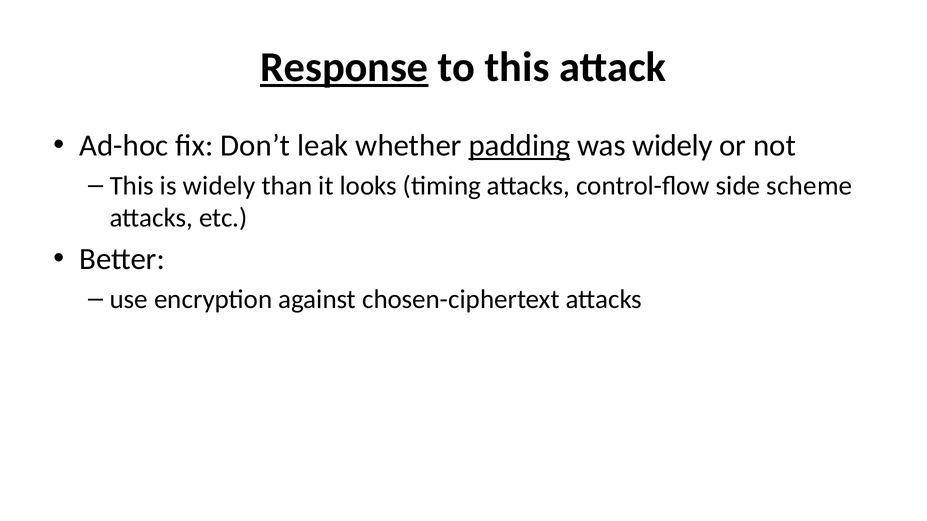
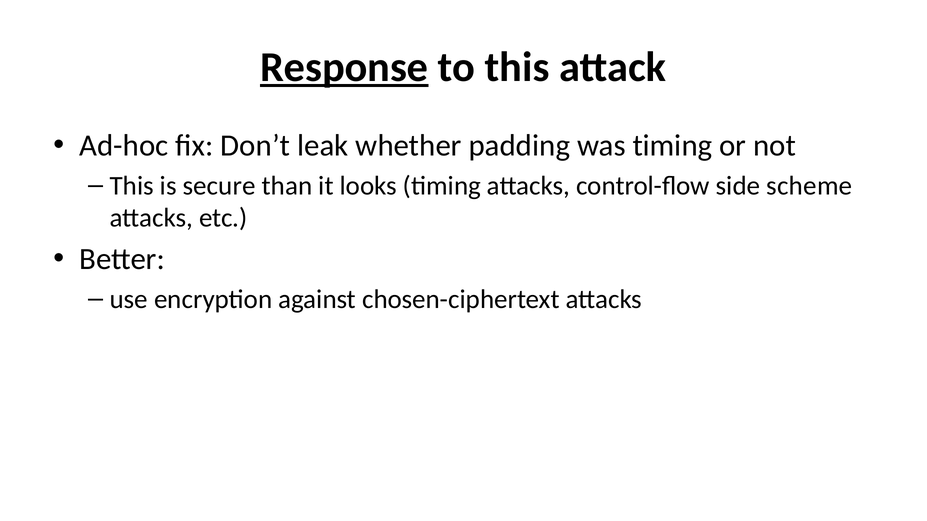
padding underline: present -> none (519, 146)
was widely: widely -> timing (672, 146)
is widely: widely -> secure (219, 186)
